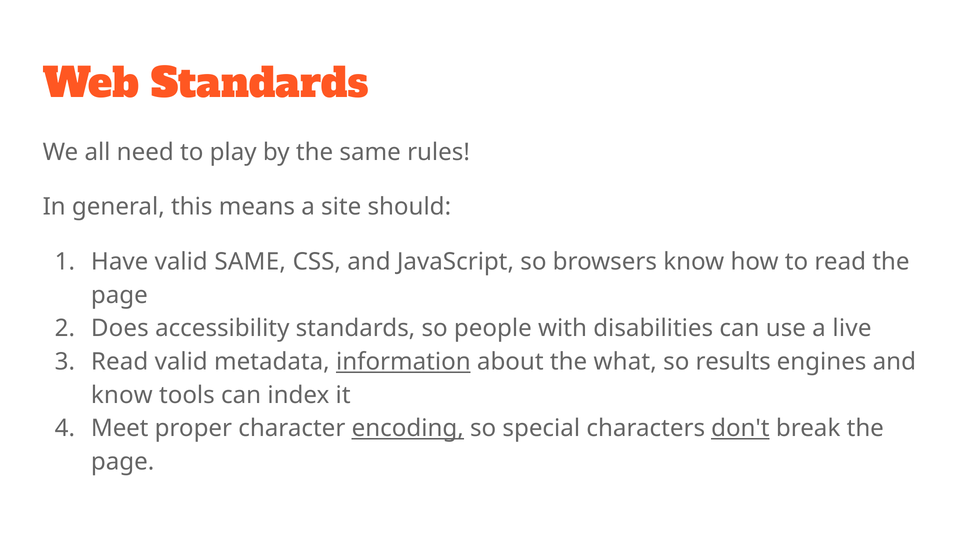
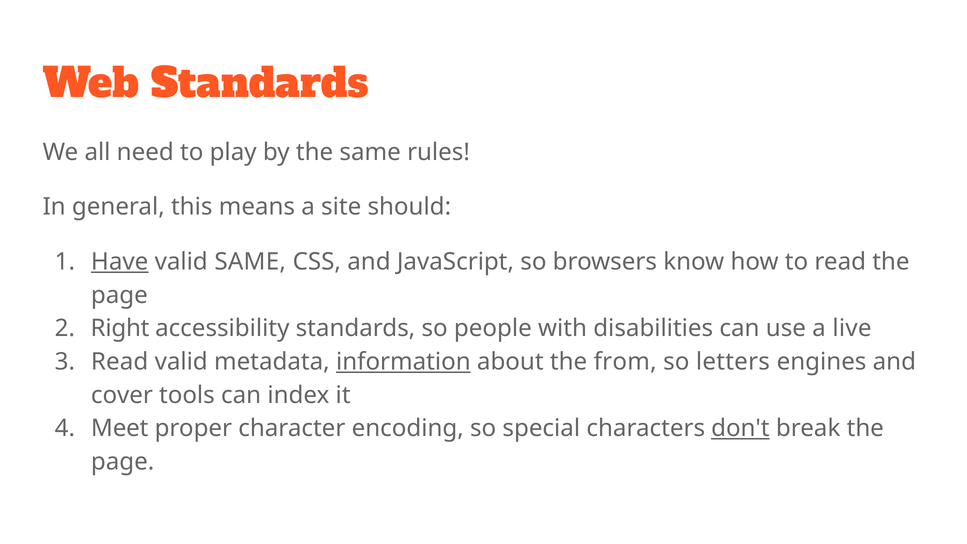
Have underline: none -> present (120, 262)
Does: Does -> Right (120, 328)
what: what -> from (625, 362)
results: results -> letters (733, 362)
know: know -> cover (122, 395)
encoding underline: present -> none (408, 428)
